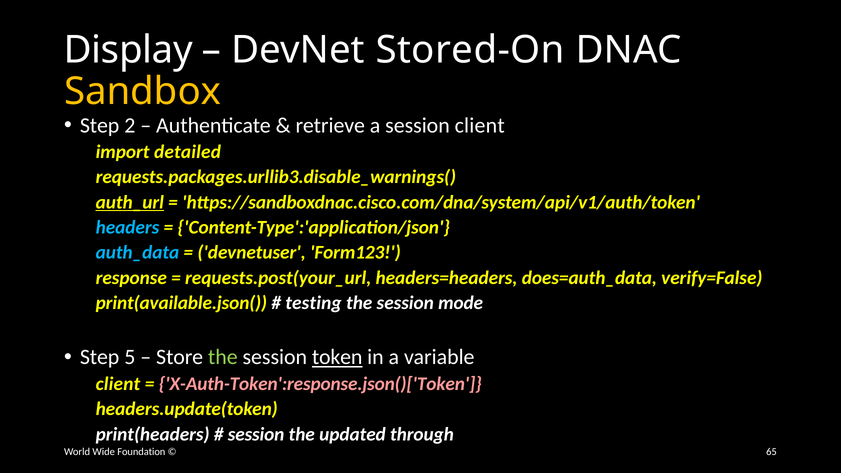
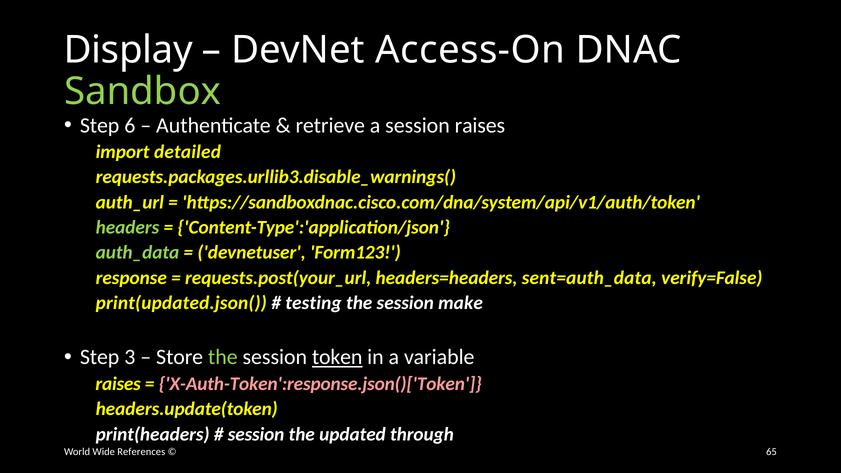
Stored-On: Stored-On -> Access-On (470, 50)
Sandbox colour: yellow -> light green (143, 91)
2: 2 -> 6 (130, 125)
session client: client -> raises (480, 125)
auth_url underline: present -> none (130, 202)
headers colour: light blue -> light green (127, 227)
auth_data colour: light blue -> light green (137, 253)
does=auth_data: does=auth_data -> sent=auth_data (589, 278)
print(available.json(: print(available.json( -> print(updated.json( (181, 303)
mode: mode -> make (460, 303)
5: 5 -> 3 (130, 357)
client: client -> raises (118, 384)
Foundation: Foundation -> References (141, 452)
